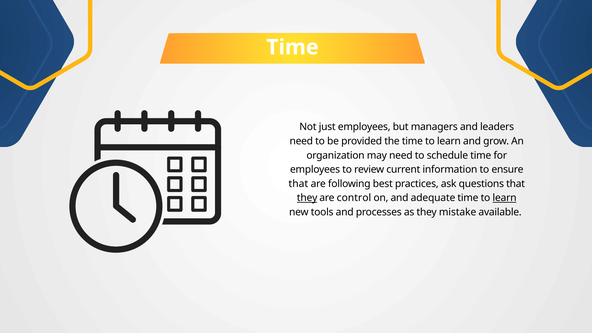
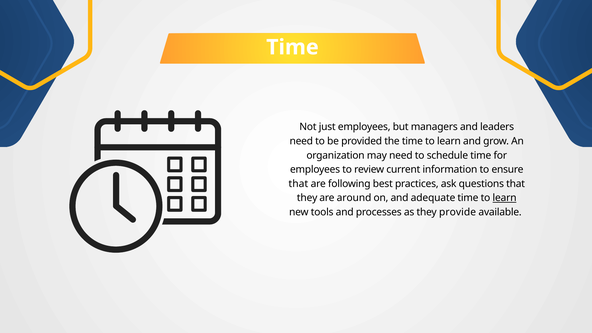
they underline: present -> none (307, 198)
control: control -> around (354, 198)
mistake: mistake -> provide (458, 212)
